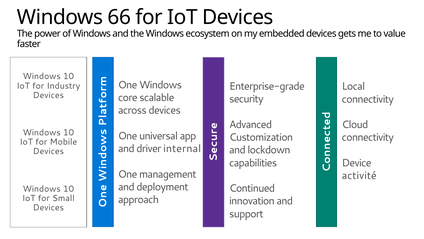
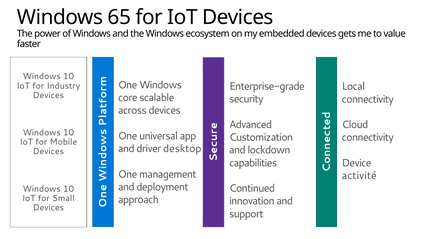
66: 66 -> 65 (119, 17)
internal: internal -> desktop (182, 148)
